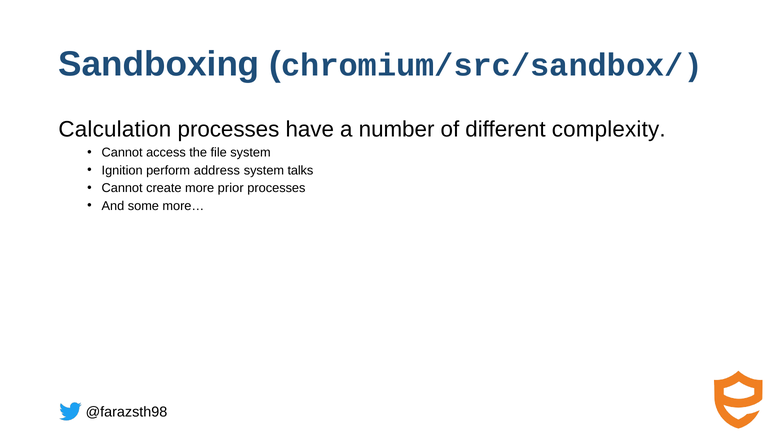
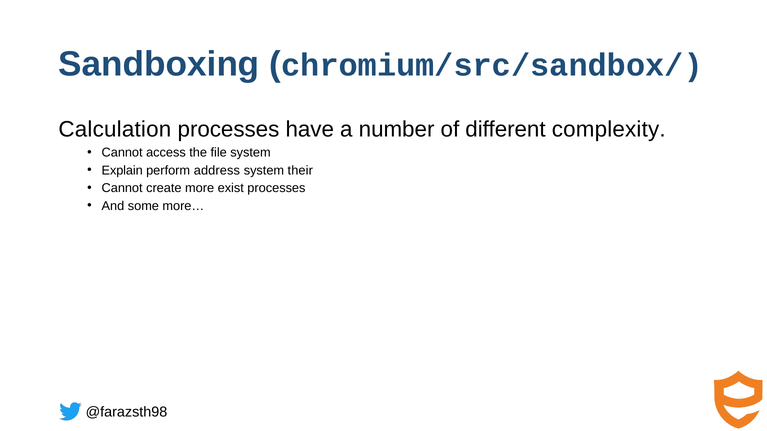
Ignition: Ignition -> Explain (122, 170)
talks: talks -> their (300, 170)
prior: prior -> exist (231, 188)
